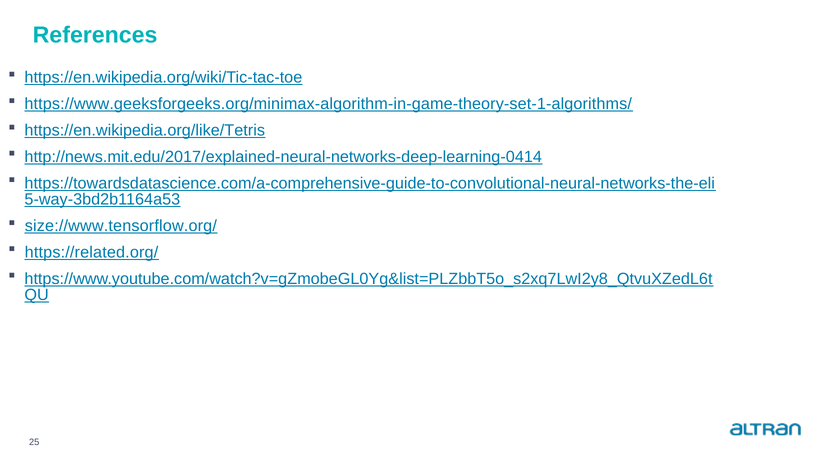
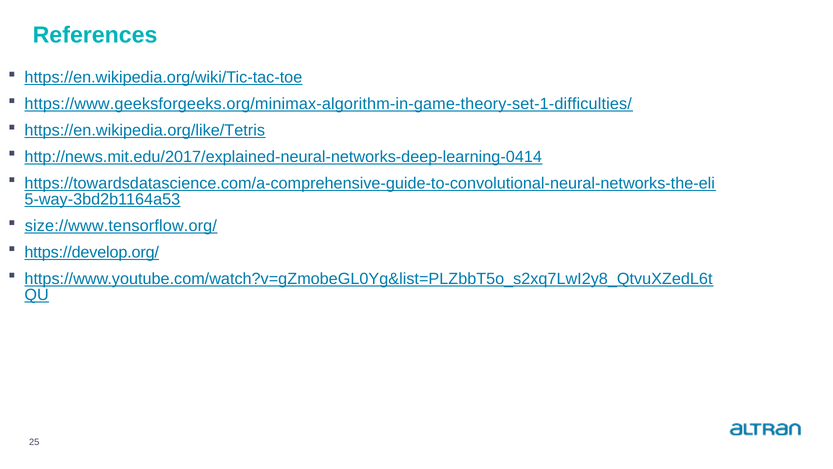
https://www.geeksforgeeks.org/minimax-algorithm-in-game-theory-set-1-algorithms/: https://www.geeksforgeeks.org/minimax-algorithm-in-game-theory-set-1-algorithms/ -> https://www.geeksforgeeks.org/minimax-algorithm-in-game-theory-set-1-difficulties/ (328, 104)
https://related.org/: https://related.org/ -> https://develop.org/ (92, 252)
